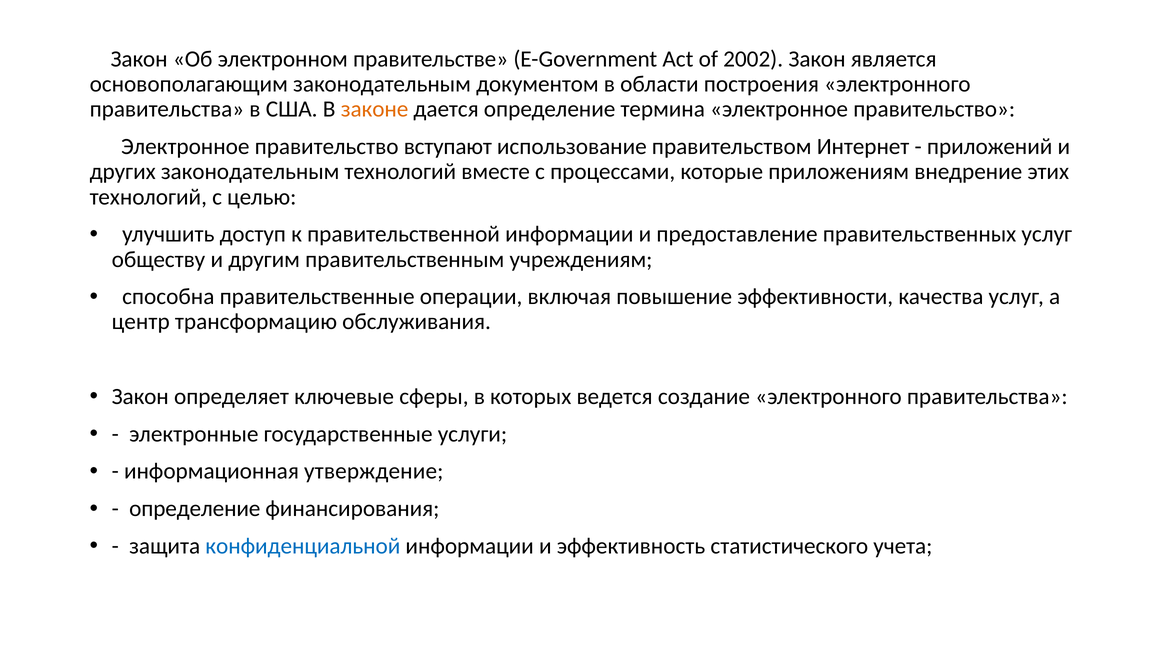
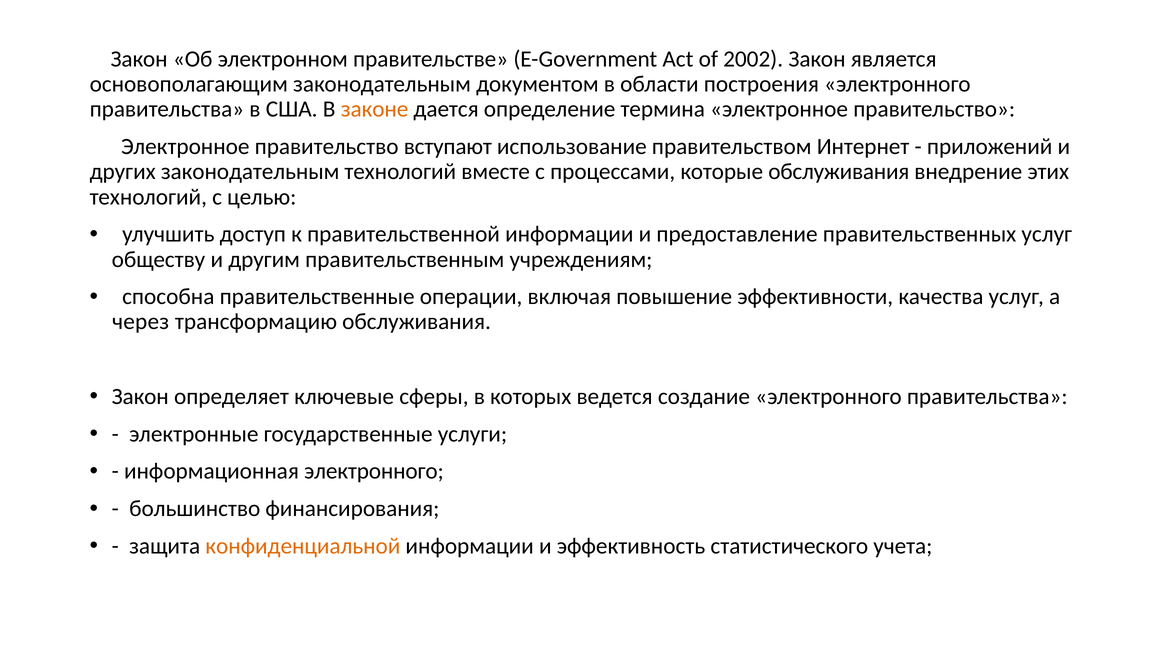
которые приложениям: приложениям -> обслуживания (839, 172)
центр: центр -> через (141, 322)
информационная утверждение: утверждение -> электронного (374, 472)
определение: определение -> большинство (195, 509)
конфиденциальной colour: blue -> orange (303, 546)
